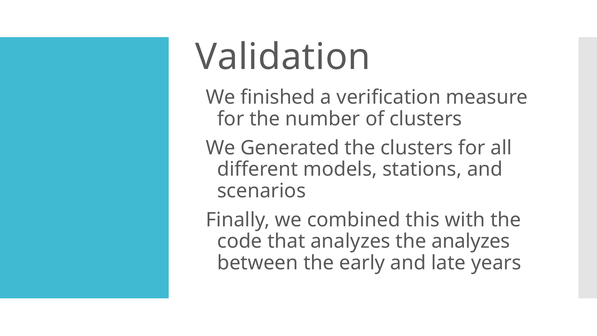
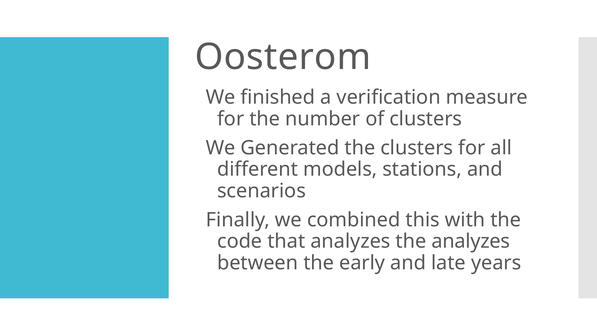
Validation: Validation -> Oosterom (283, 57)
